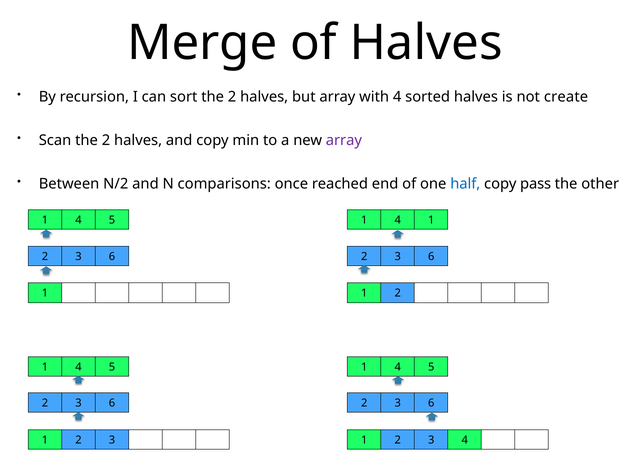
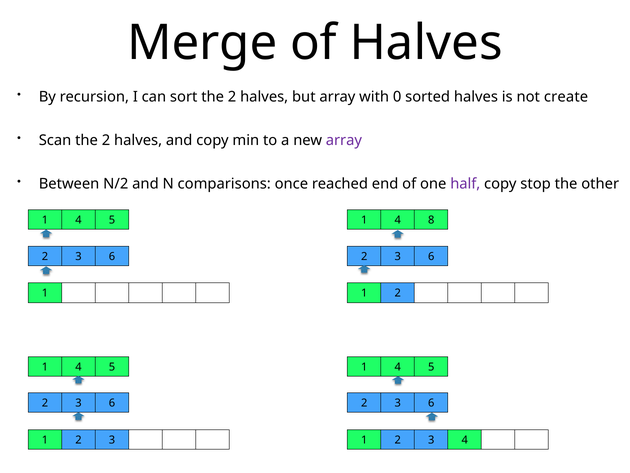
with 4: 4 -> 0 (397, 97)
half colour: blue -> purple (465, 184)
pass: pass -> stop (536, 184)
4 1: 1 -> 8 (431, 220)
